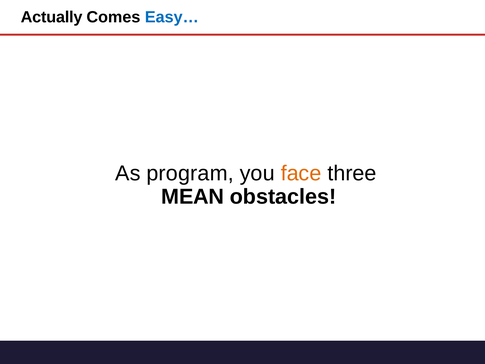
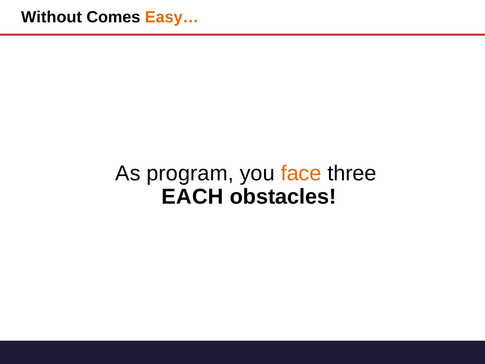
Actually: Actually -> Without (51, 17)
Easy… colour: blue -> orange (172, 17)
MEAN: MEAN -> EACH (193, 197)
